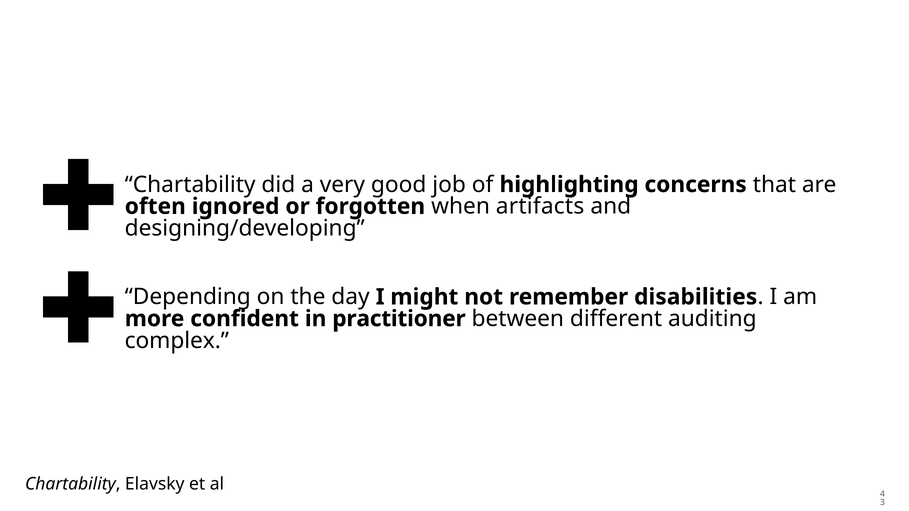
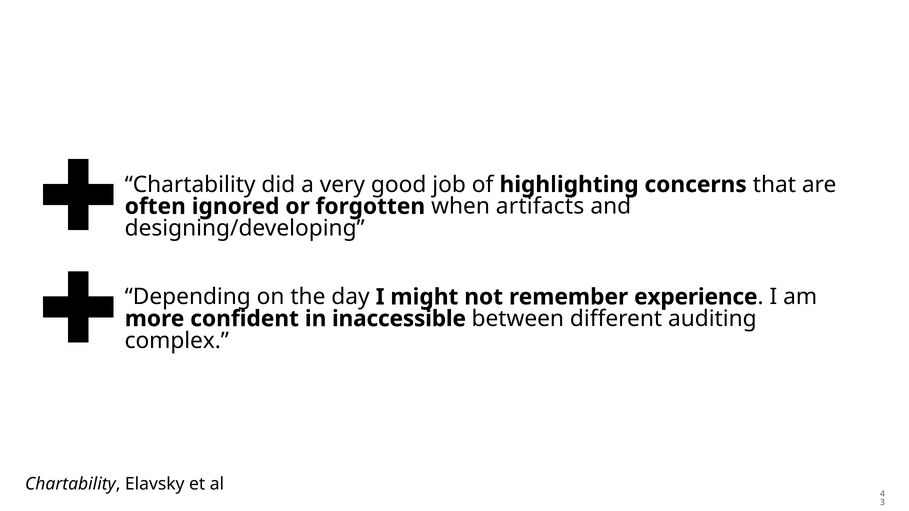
disabilities: disabilities -> experience (696, 297)
practitioner: practitioner -> inaccessible (399, 319)
